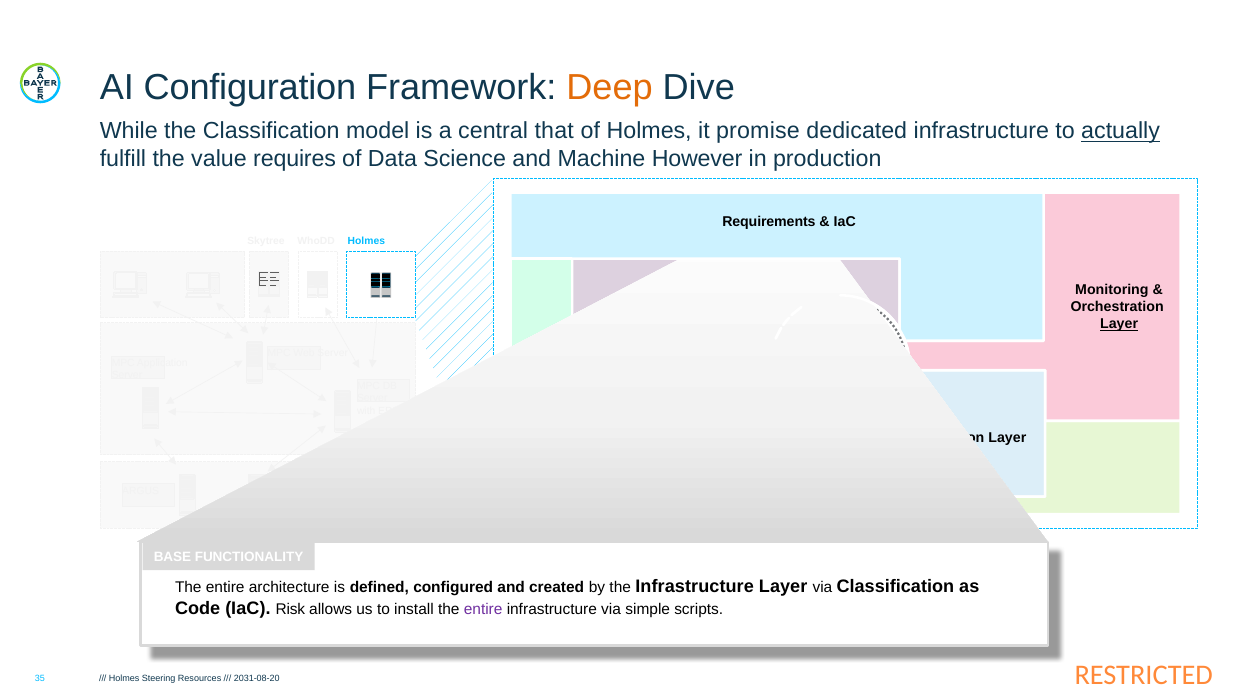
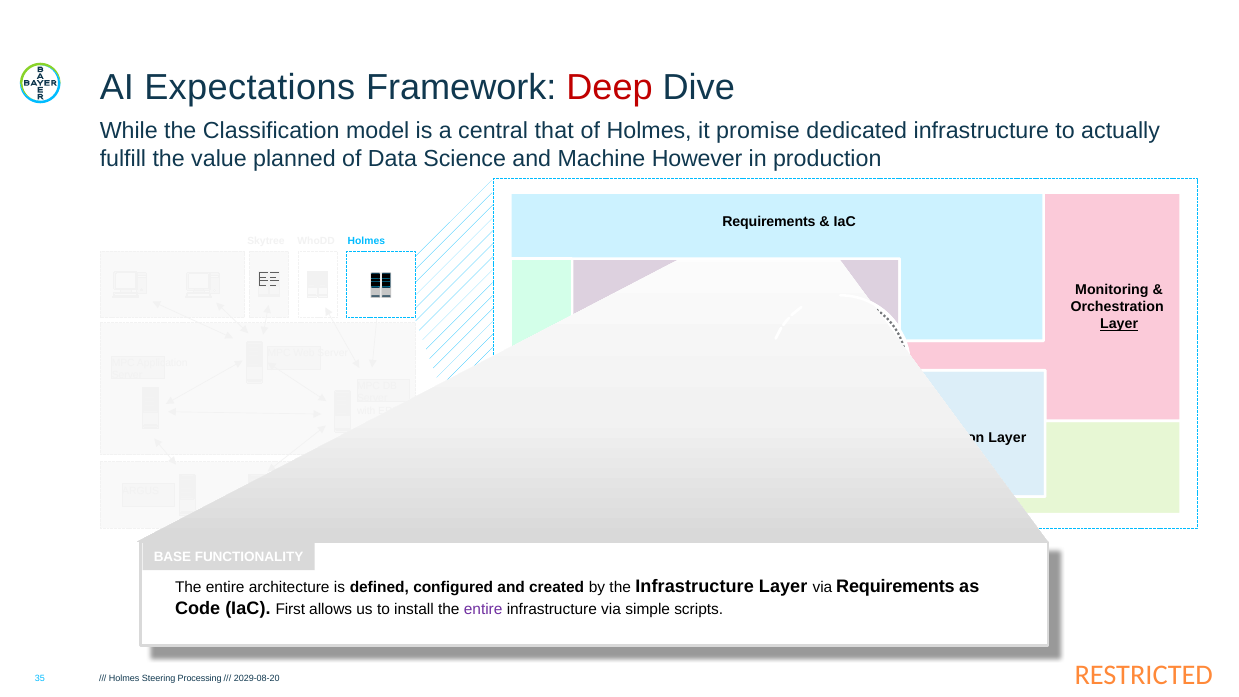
Configuration: Configuration -> Expectations (250, 87)
Deep colour: orange -> red (610, 87)
actually underline: present -> none (1121, 131)
requires: requires -> planned (294, 159)
via Classification: Classification -> Requirements (895, 587)
Risk: Risk -> First (290, 609)
Resources: Resources -> Processing (200, 679)
2031-08-20: 2031-08-20 -> 2029-08-20 (257, 679)
